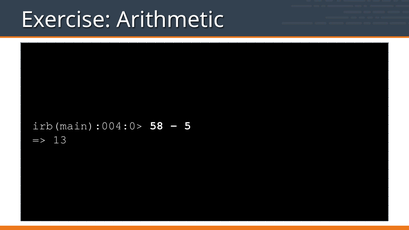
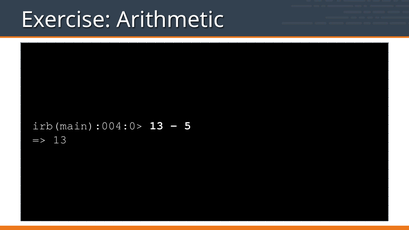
irb(main):004:0> 58: 58 -> 13 (156, 126)
